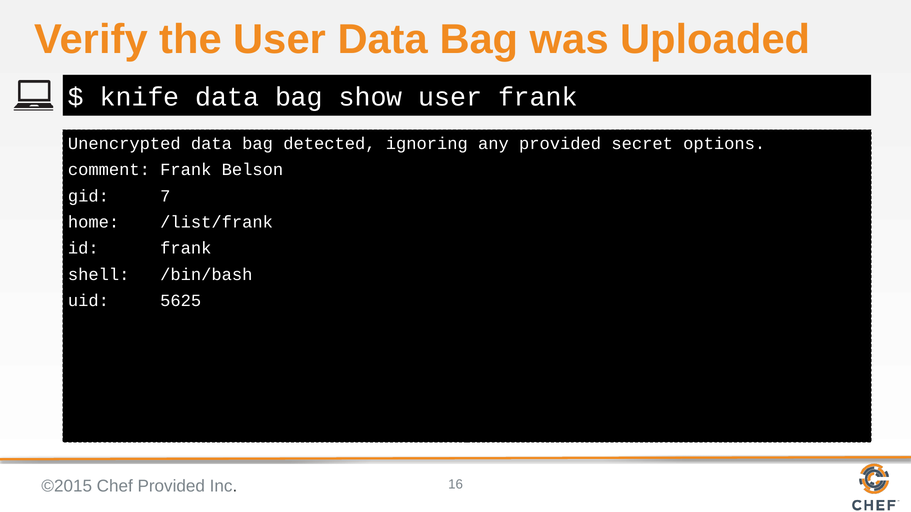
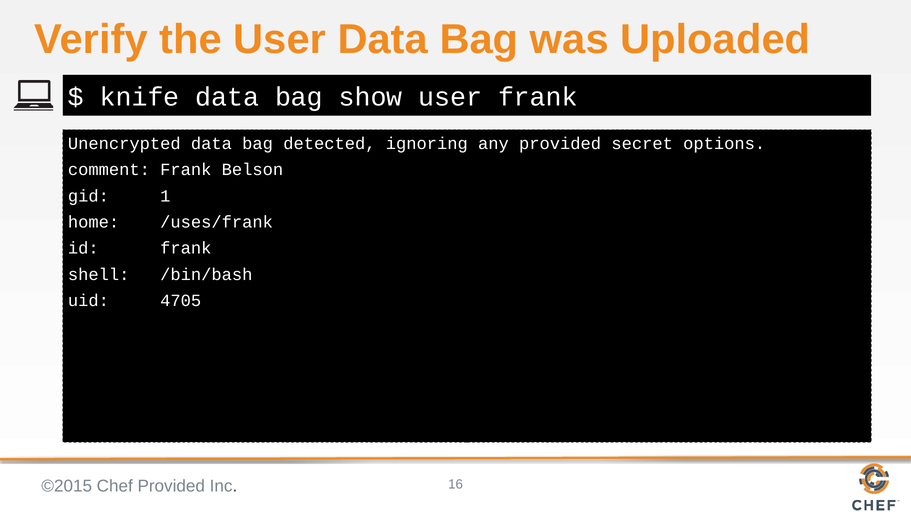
7: 7 -> 1 (165, 196)
/list/frank: /list/frank -> /uses/frank (217, 222)
5625: 5625 -> 4705 (181, 301)
